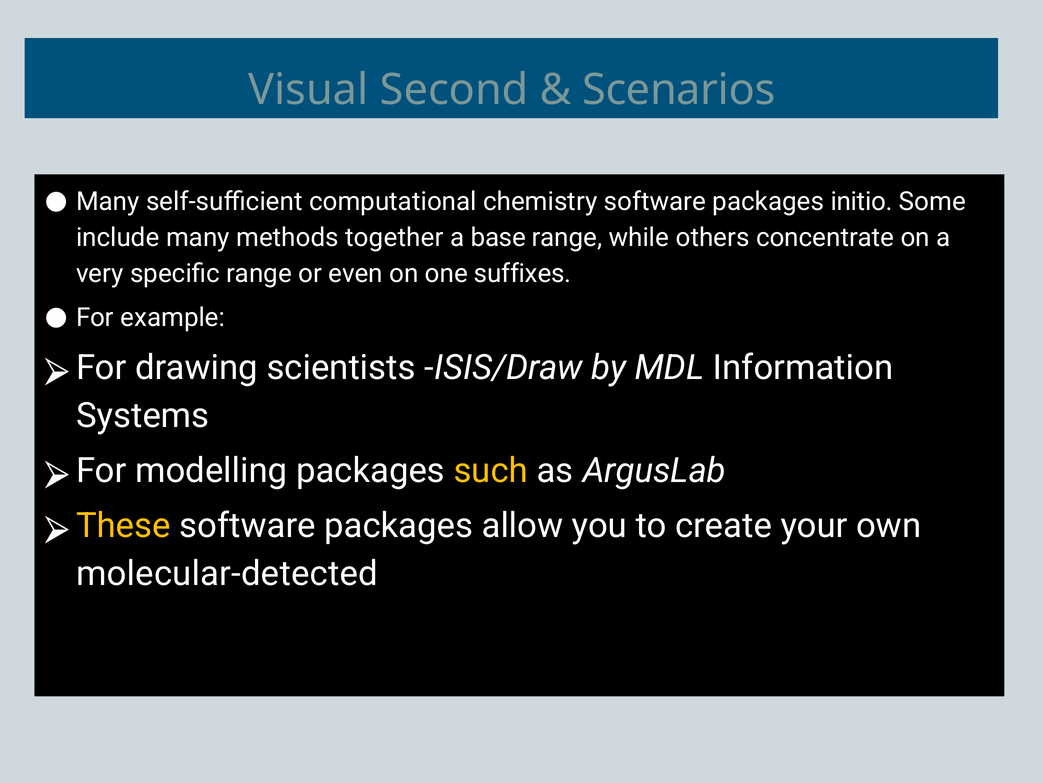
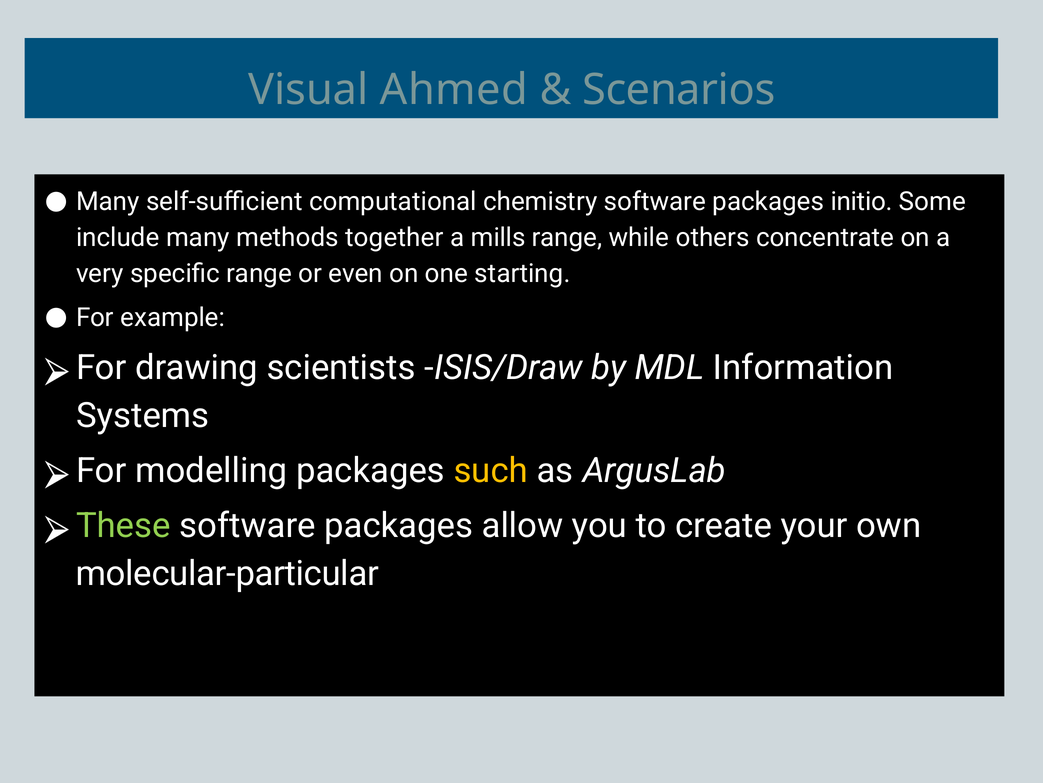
Second: Second -> Ahmed (454, 90)
base: base -> mills (498, 238)
suffixes: suffixes -> starting (522, 273)
These colour: yellow -> light green (123, 525)
molecular-detected: molecular-detected -> molecular-particular (227, 573)
